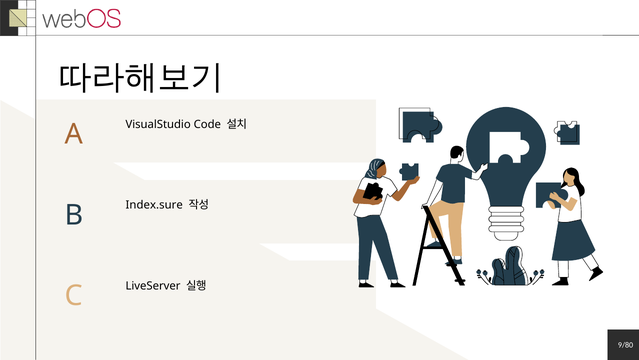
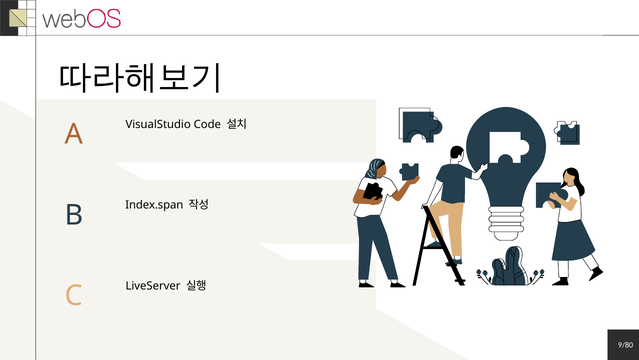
Index.sure: Index.sure -> Index.span (154, 205)
